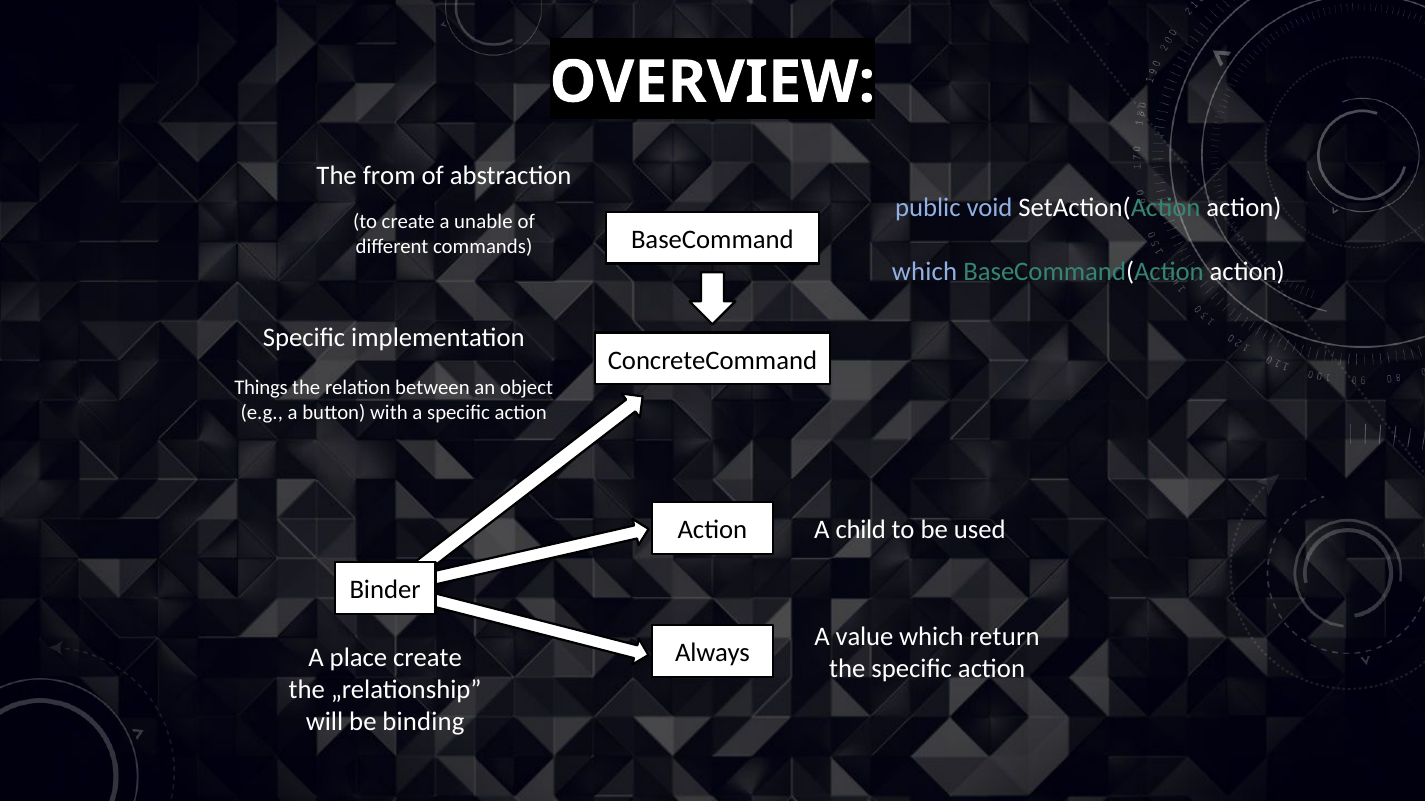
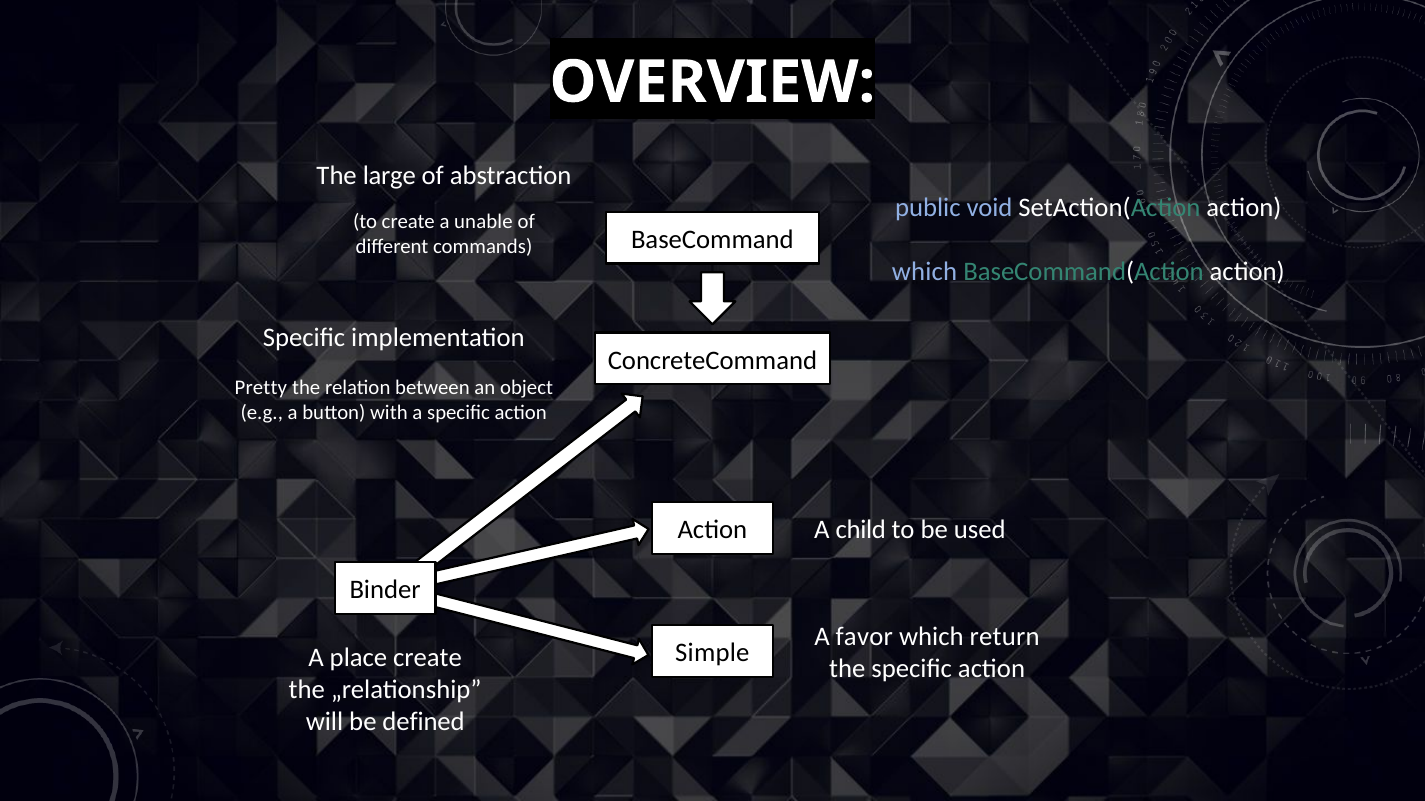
from: from -> large (389, 176)
Things: Things -> Pretty (261, 388)
value: value -> favor (864, 637)
Always: Always -> Simple (712, 653)
binding: binding -> defined (424, 722)
